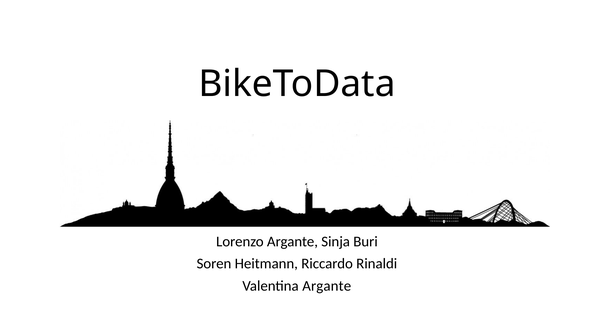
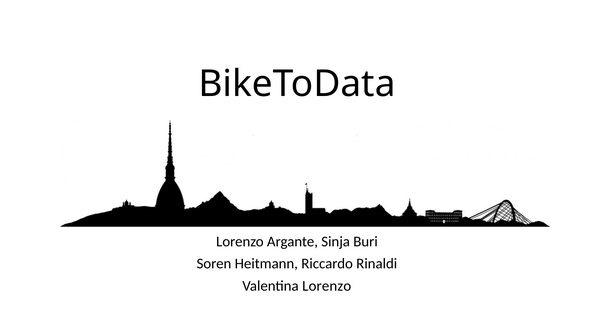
Valentina Argante: Argante -> Lorenzo (327, 286)
